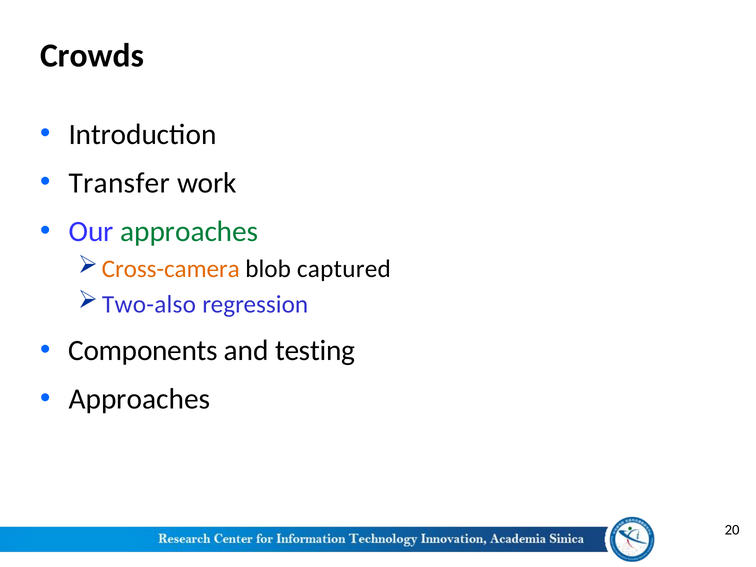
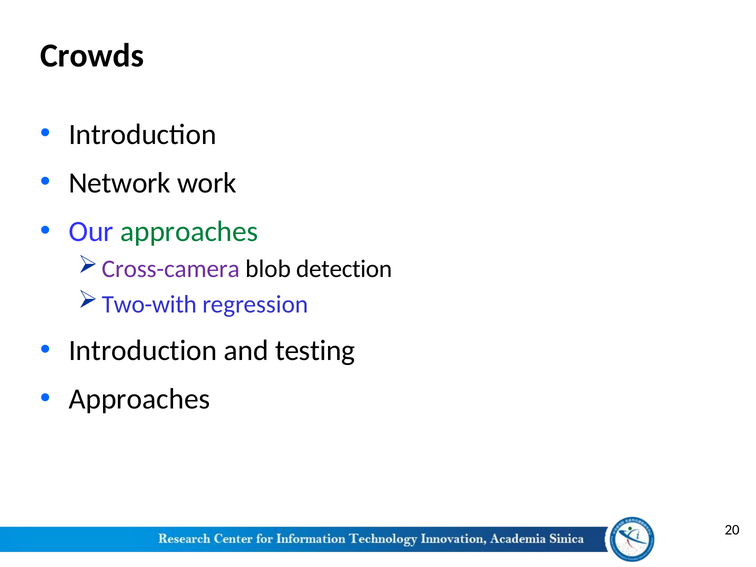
Transfer: Transfer -> Network (120, 183)
Cross-camera colour: orange -> purple (171, 269)
captured: captured -> detection (344, 269)
Two-also: Two-also -> Two-with (149, 304)
Components: Components -> Introduction (143, 350)
